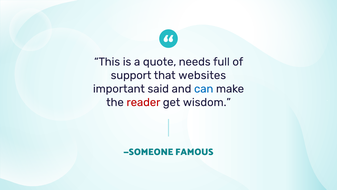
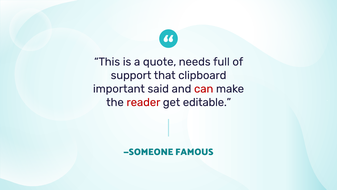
websites: websites -> clipboard (202, 75)
can colour: blue -> red (204, 89)
wisdom: wisdom -> editable (207, 102)
